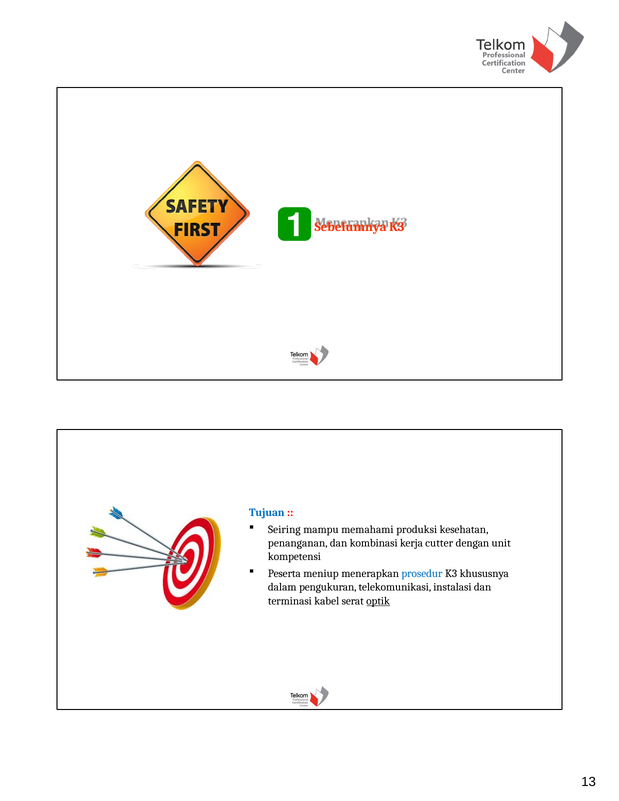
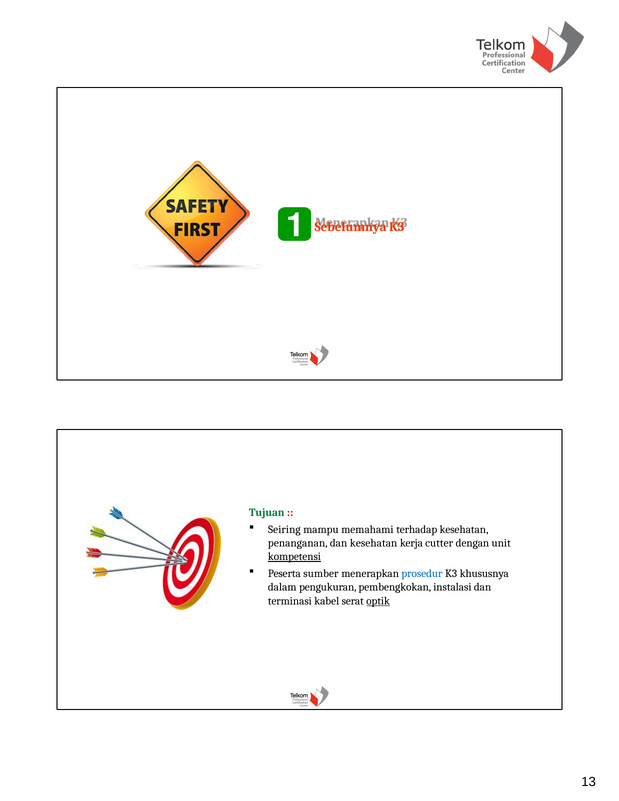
Tujuan colour: blue -> green (267, 513)
produksi: produksi -> terhadap (417, 529)
dan kombinasi: kombinasi -> kesehatan (374, 543)
kompetensi underline: none -> present (294, 557)
meniup: meniup -> sumber (321, 574)
telekomunikasi: telekomunikasi -> pembengkokan (395, 587)
